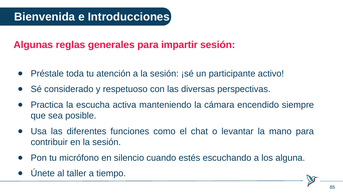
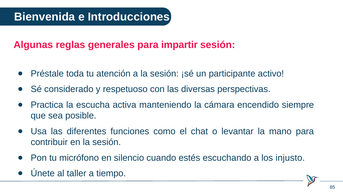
alguna: alguna -> injusto (290, 158)
